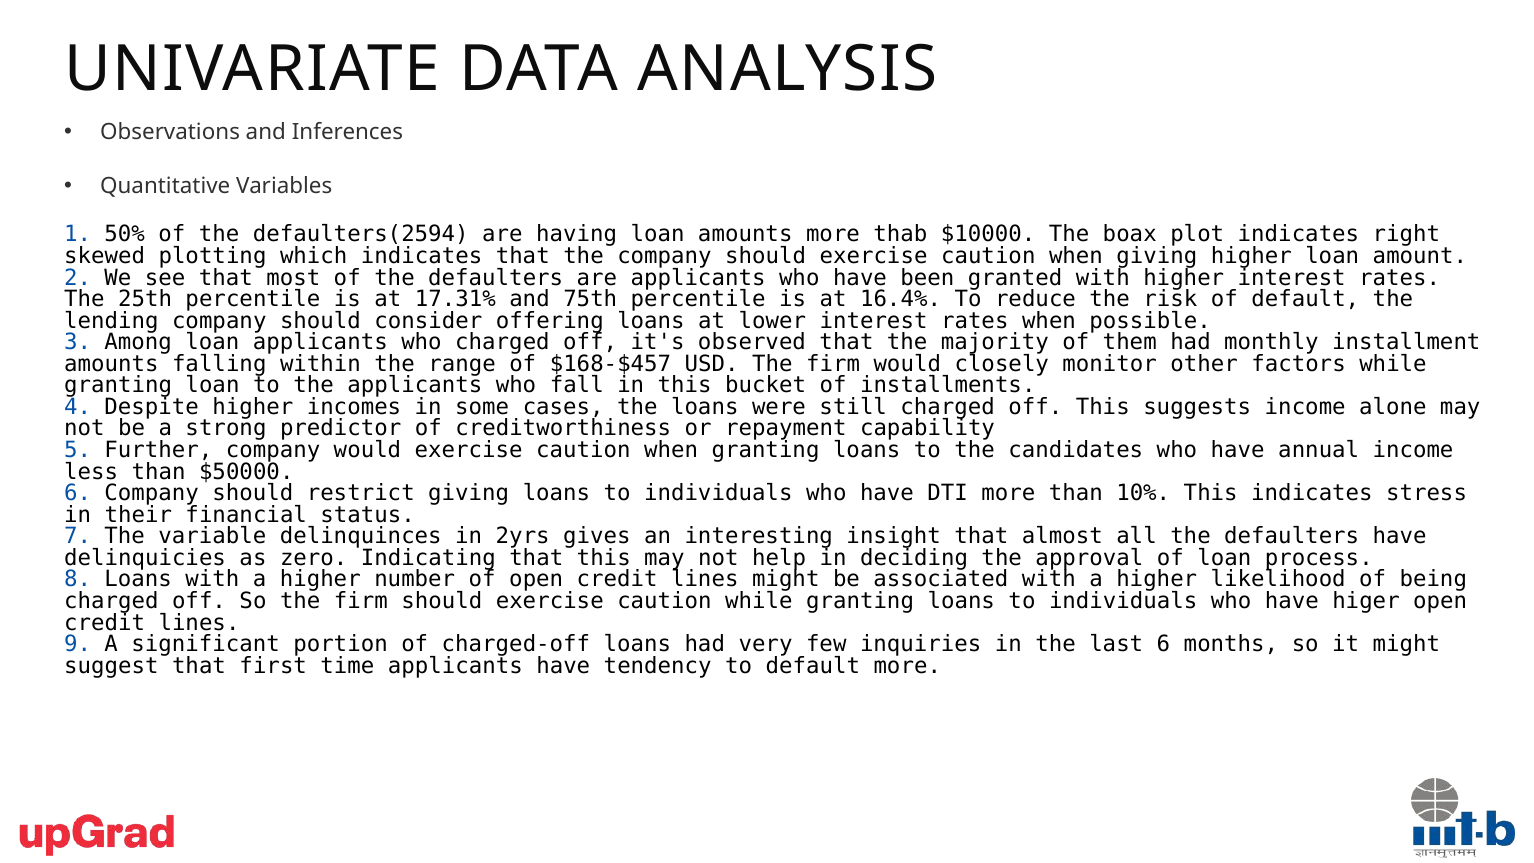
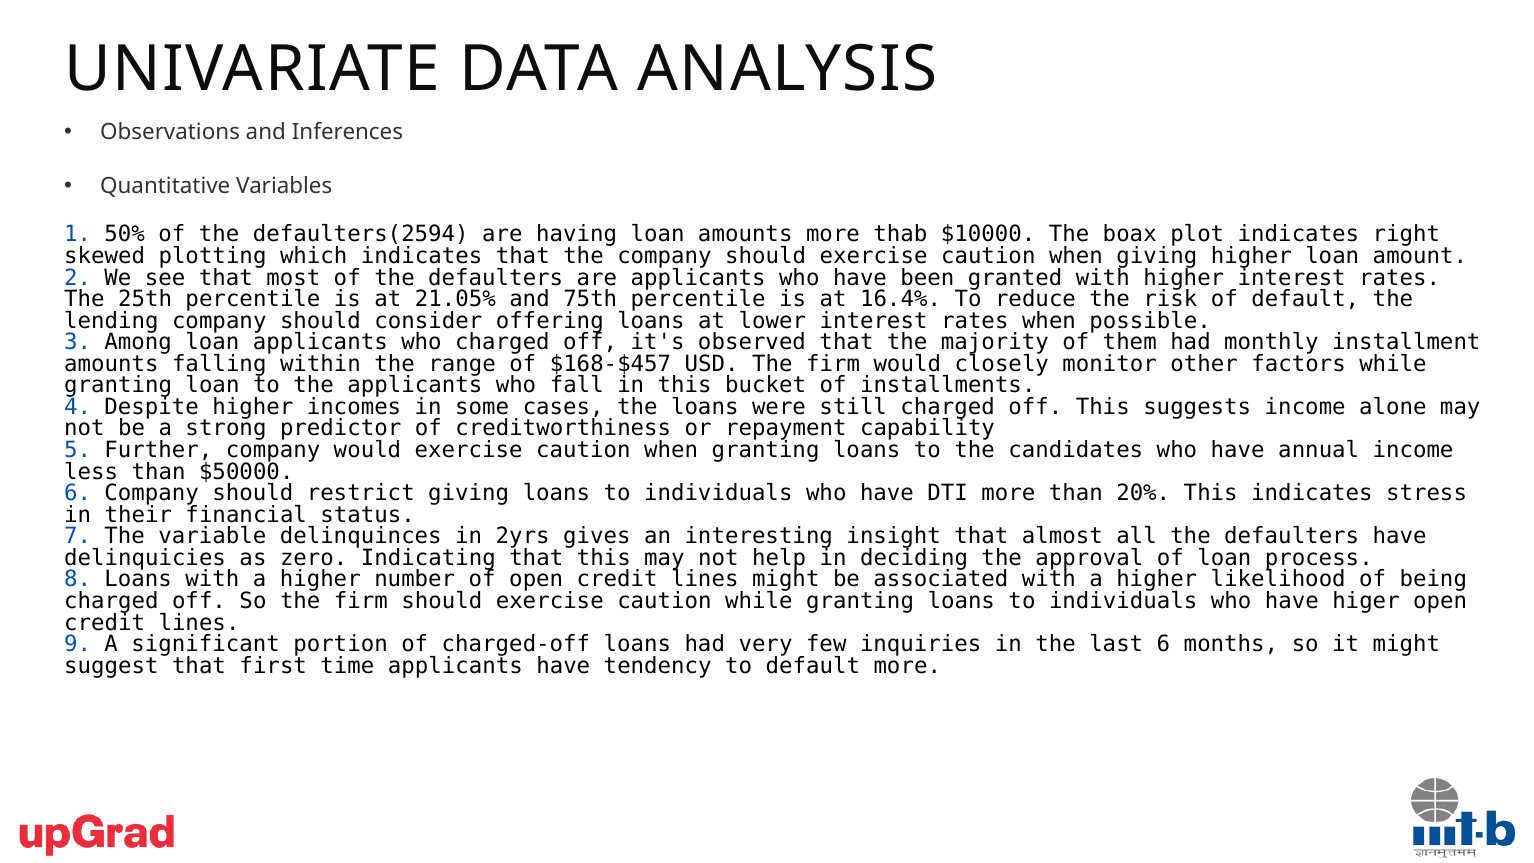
17.31%: 17.31% -> 21.05% (455, 299)
10%: 10% -> 20% (1143, 493)
